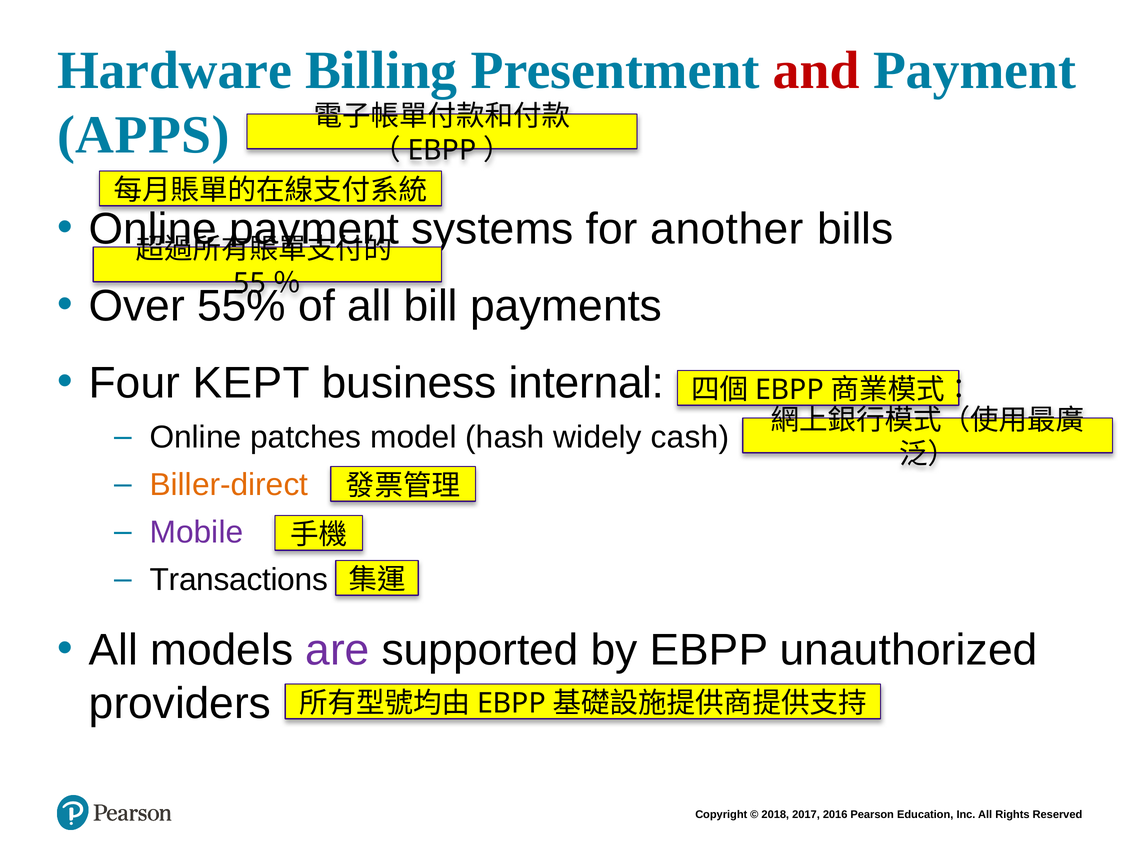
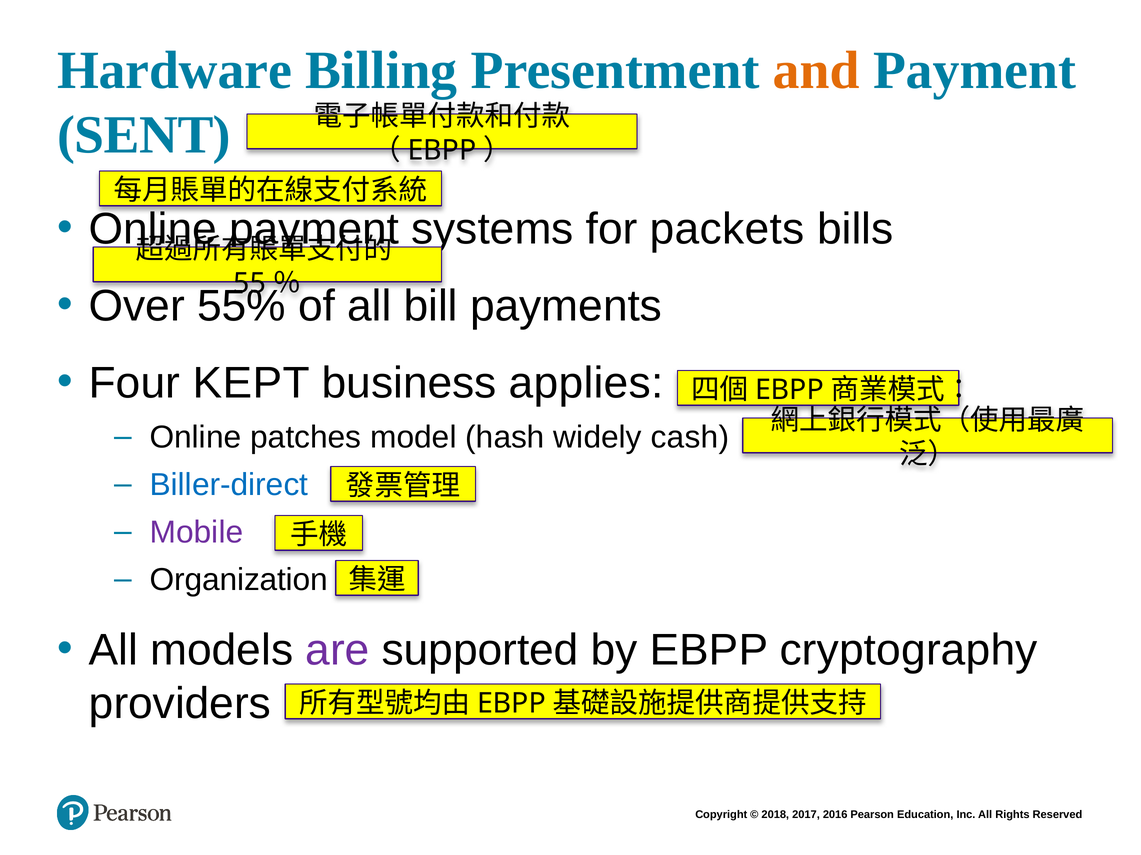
and colour: red -> orange (816, 71)
APPS: APPS -> SENT (144, 135)
another: another -> packets (727, 229)
internal: internal -> applies (586, 383)
Biller-direct colour: orange -> blue (229, 485)
Transactions: Transactions -> Organization (239, 581)
unauthorized: unauthorized -> cryptography (909, 651)
